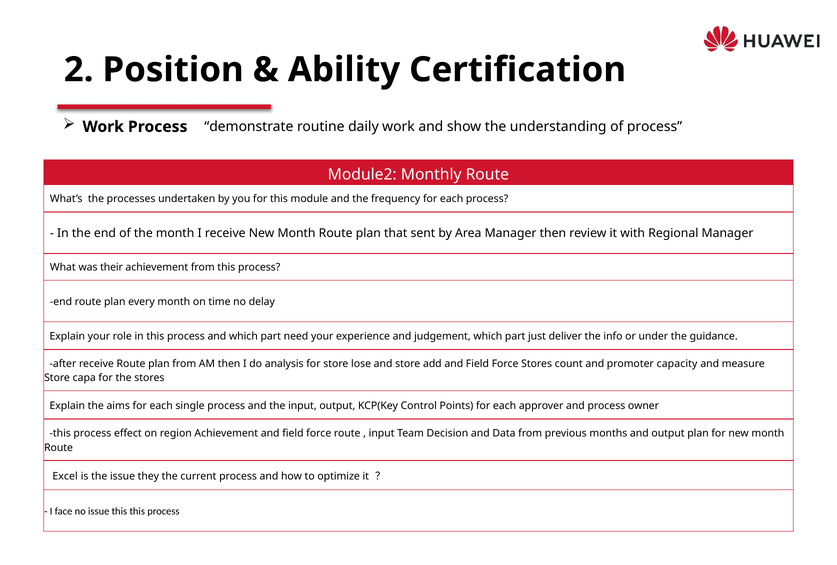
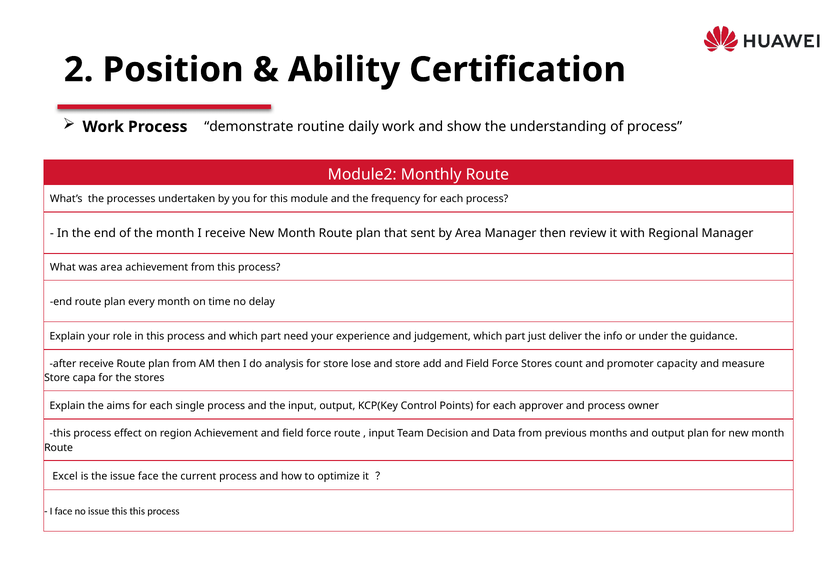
was their: their -> area (111, 267)
issue they: they -> face (148, 476)
